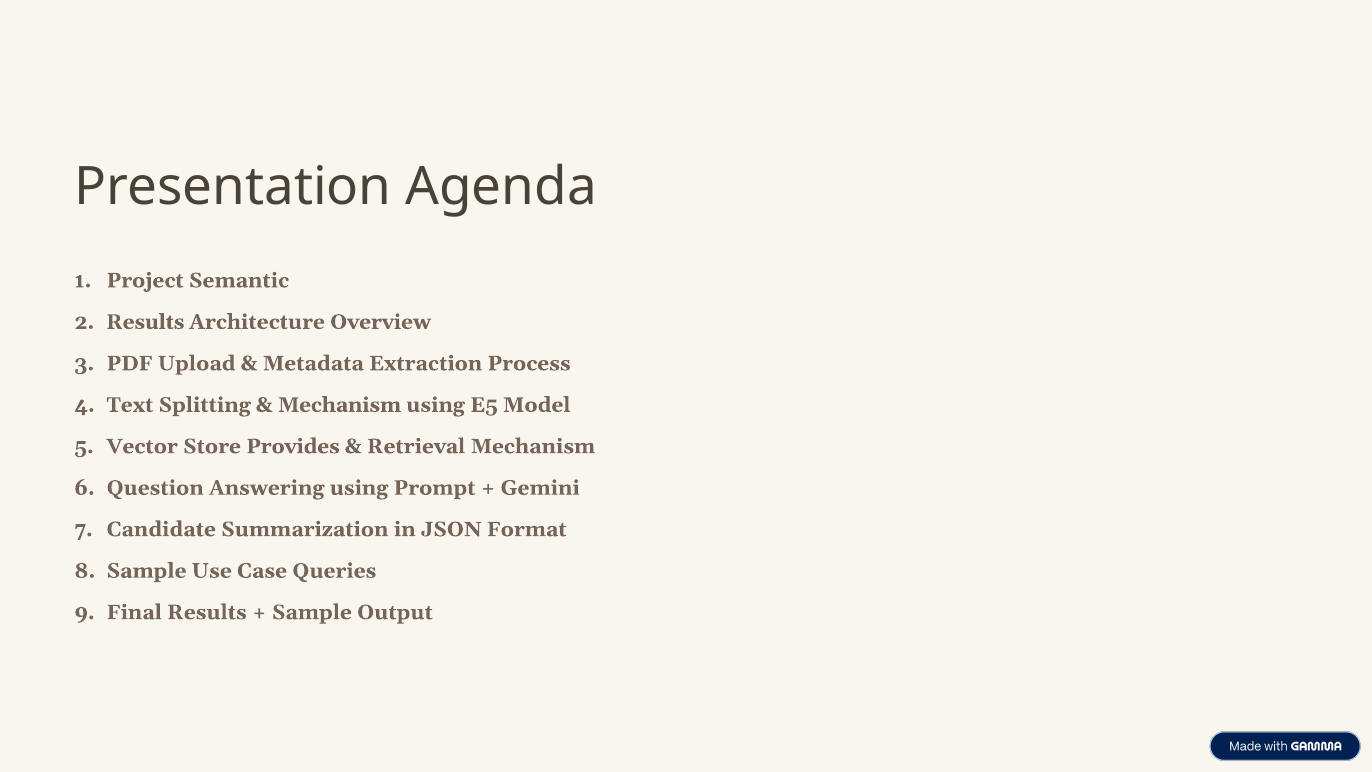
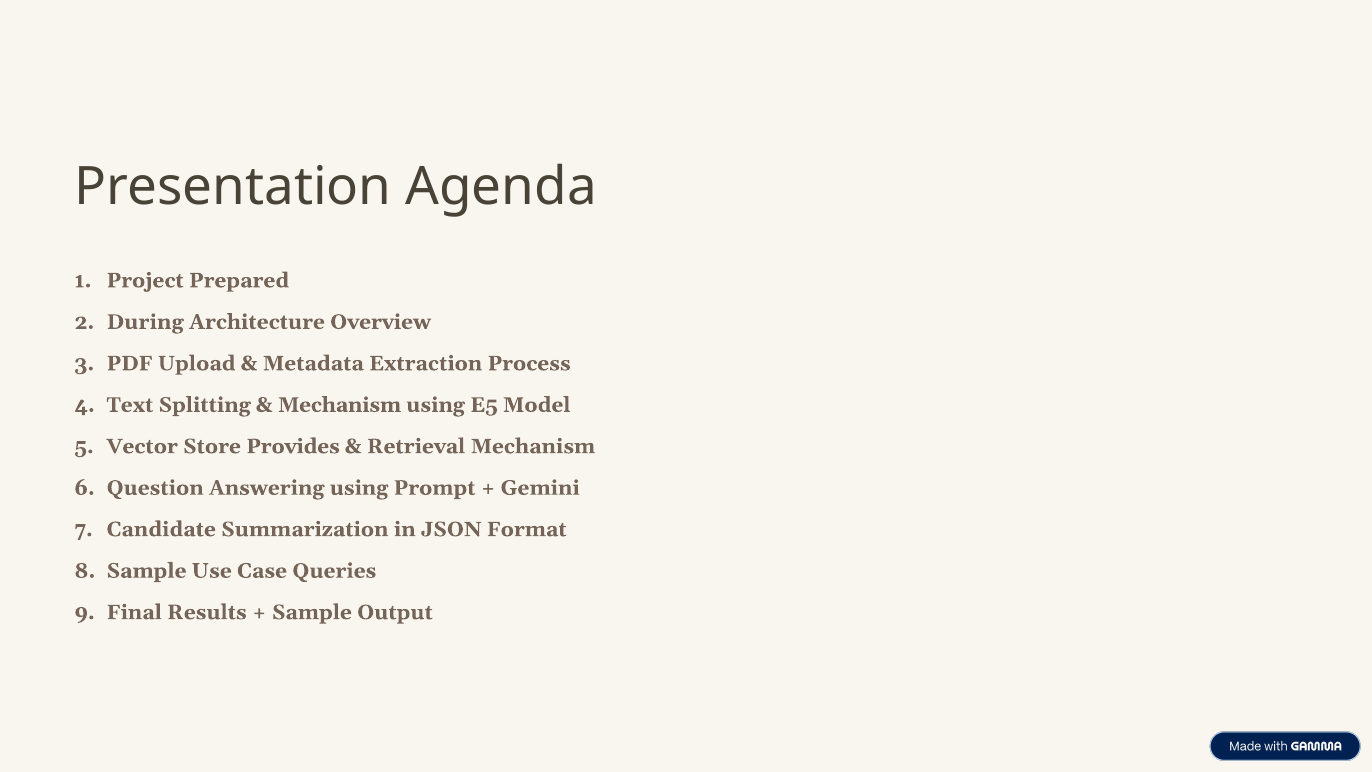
Semantic: Semantic -> Prepared (239, 280)
Results: Results -> During (145, 322)
